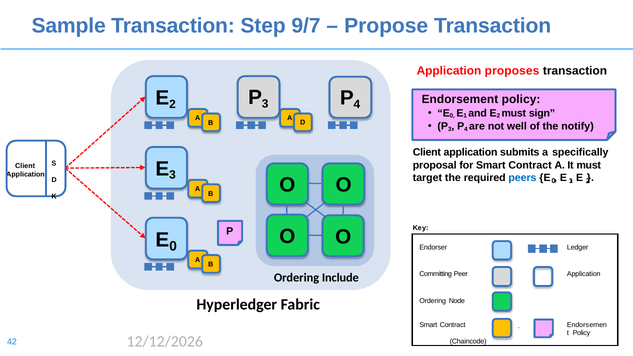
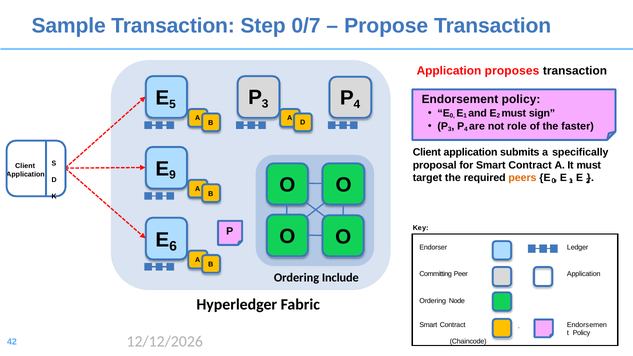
9/7: 9/7 -> 0/7 (306, 26)
2: 2 -> 5 (173, 104)
well: well -> role (517, 126)
notify: notify -> faster (578, 126)
E 3: 3 -> 9 (173, 175)
peers colour: blue -> orange (522, 178)
0: 0 -> 6 (173, 247)
